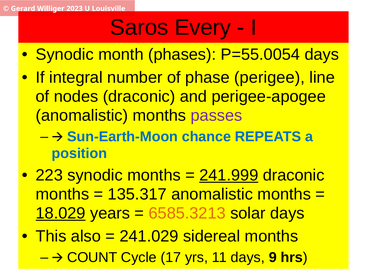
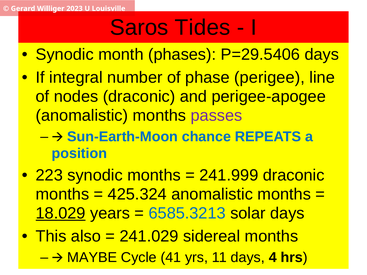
Every: Every -> Tides (203, 27)
P=55.0054: P=55.0054 -> P=29.5406 (260, 54)
241.999 underline: present -> none (229, 175)
135.317: 135.317 -> 425.324 (137, 194)
6585.3213 colour: orange -> blue (187, 213)
COUNT: COUNT -> MAYBE (92, 258)
17: 17 -> 41 (171, 258)
9: 9 -> 4 (273, 258)
